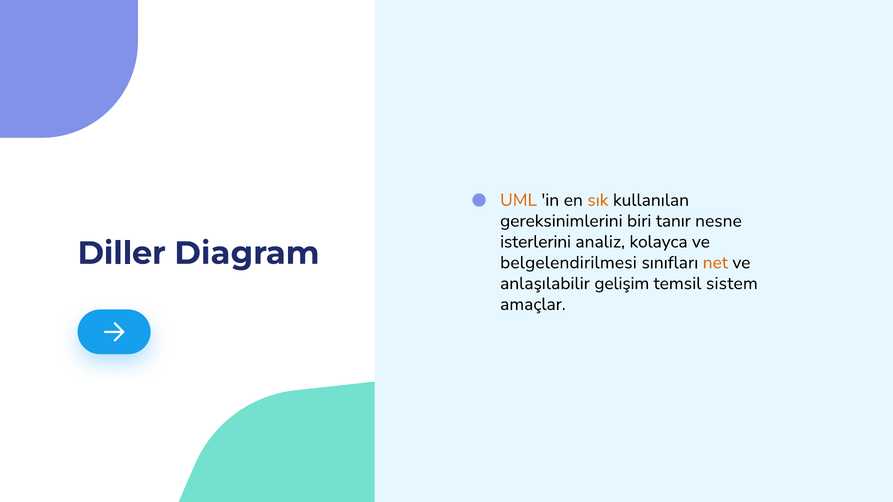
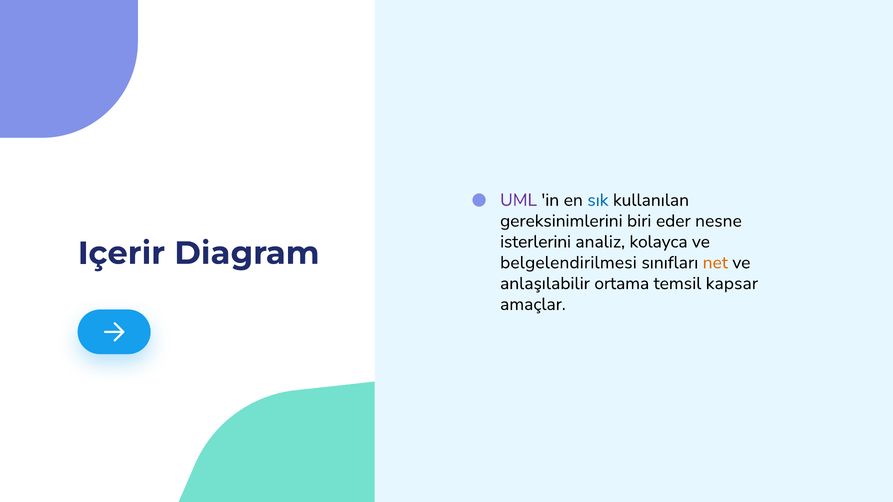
UML colour: orange -> purple (519, 200)
sık colour: orange -> blue (598, 200)
tanır: tanır -> eder (673, 221)
Diller: Diller -> Içerir (122, 253)
gelişim: gelişim -> ortama (622, 284)
sistem: sistem -> kapsar (732, 284)
